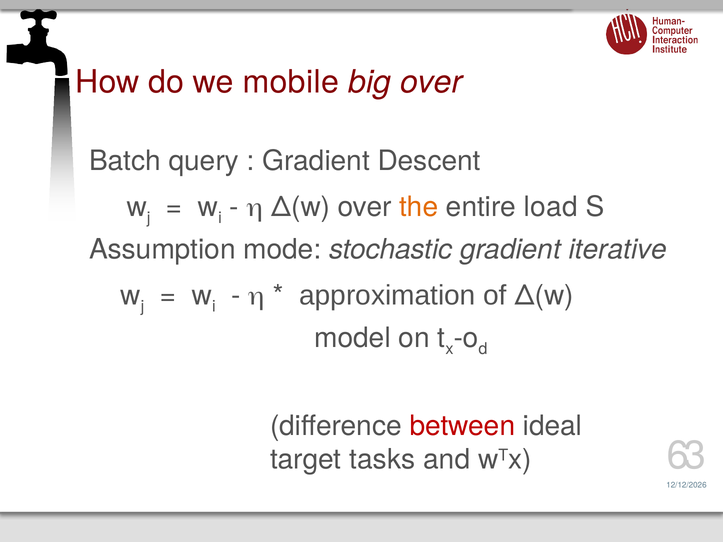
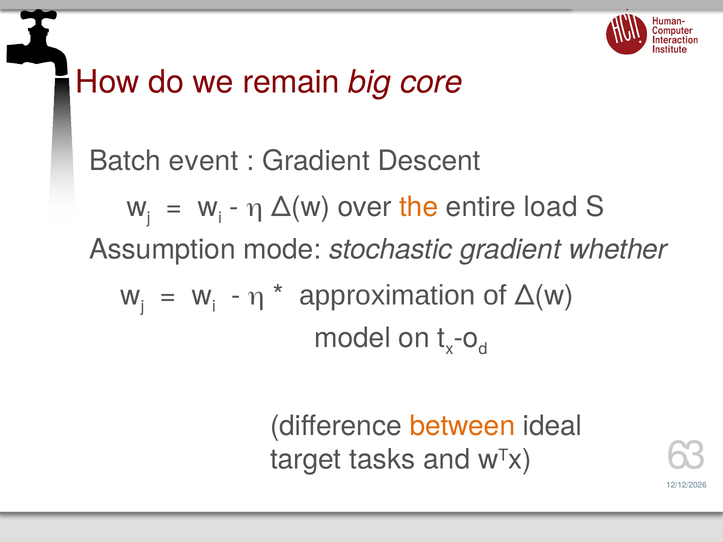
mobile: mobile -> remain (291, 82)
big over: over -> core (431, 82)
query: query -> event (204, 161)
iterative: iterative -> whether (618, 250)
between colour: red -> orange (462, 426)
